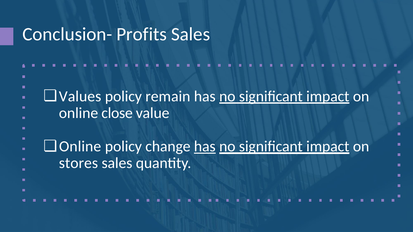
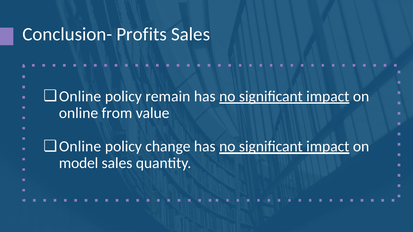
Values: Values -> Online (80, 96)
close: close -> from (117, 113)
has underline: present -> none (205, 147)
stores: stores -> model (79, 163)
